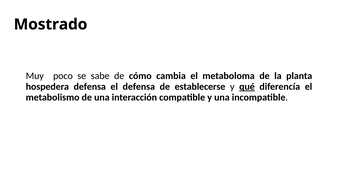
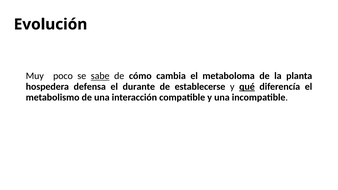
Mostrado: Mostrado -> Evolución (51, 24)
sabe underline: none -> present (100, 76)
el defensa: defensa -> durante (139, 87)
